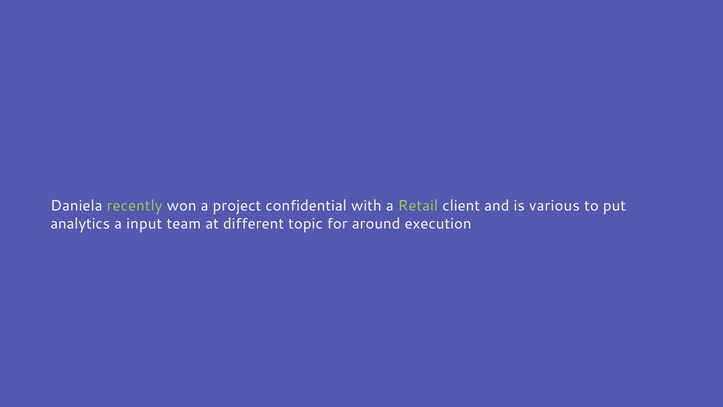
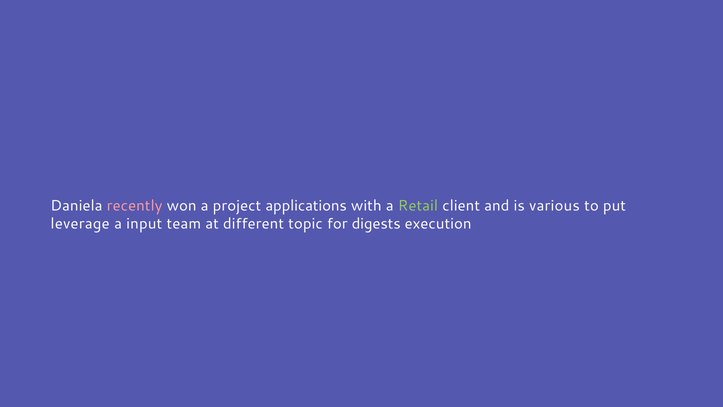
recently colour: light green -> pink (135, 205)
confidential: confidential -> applications (306, 205)
analytics: analytics -> leverage (80, 224)
around: around -> digests (376, 224)
